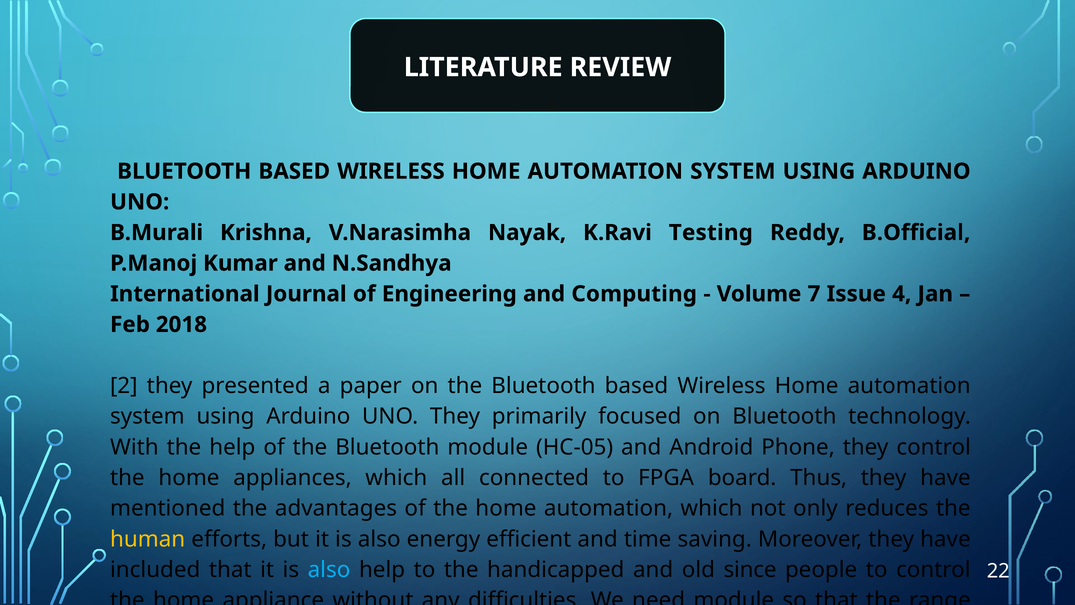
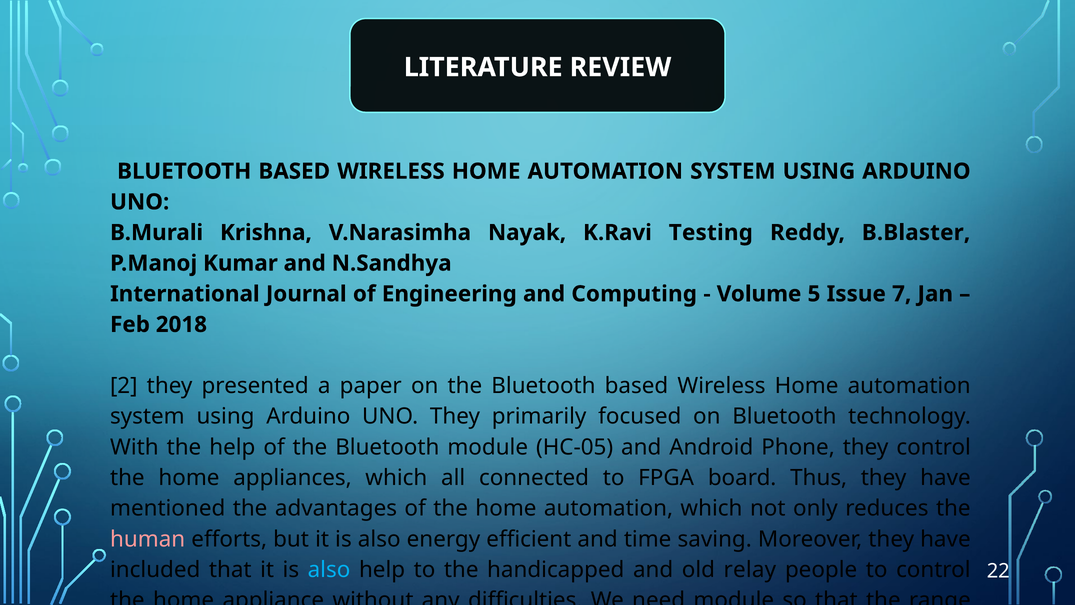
B.Official: B.Official -> B.Blaster (916, 233)
Volume 7: 7 -> 5 (814, 294)
4: 4 -> 7 (902, 294)
human colour: yellow -> pink (148, 539)
since: since -> relay (750, 569)
